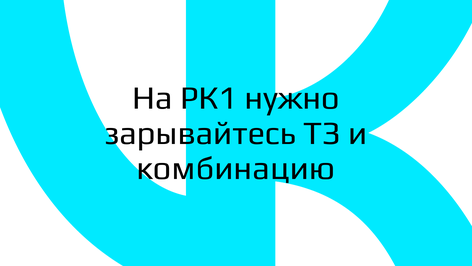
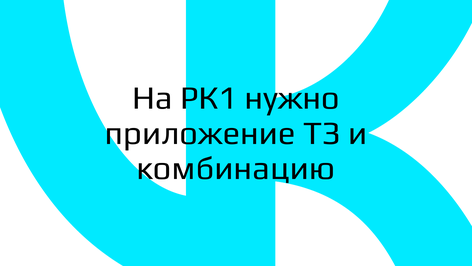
зарывайтесь: зарывайтесь -> приложение (200, 133)
